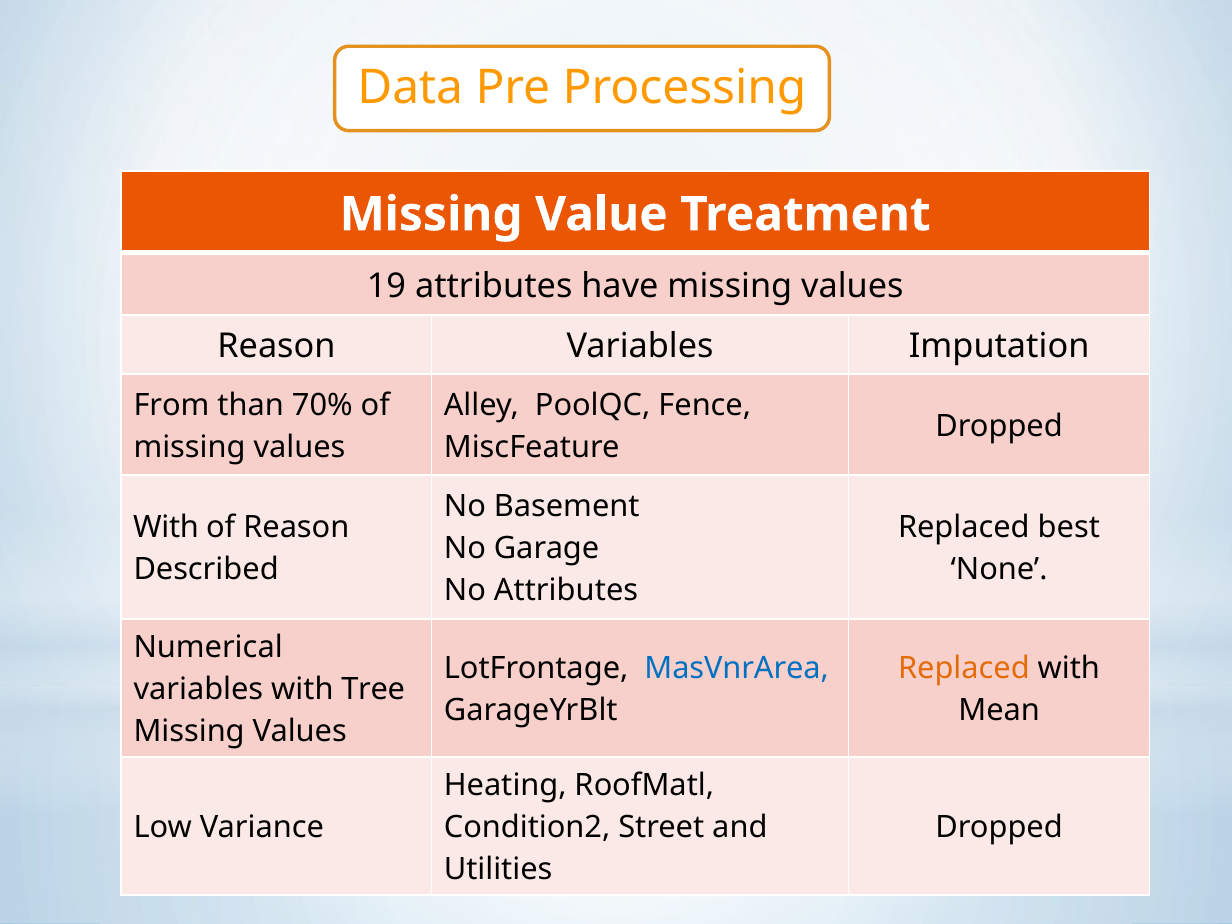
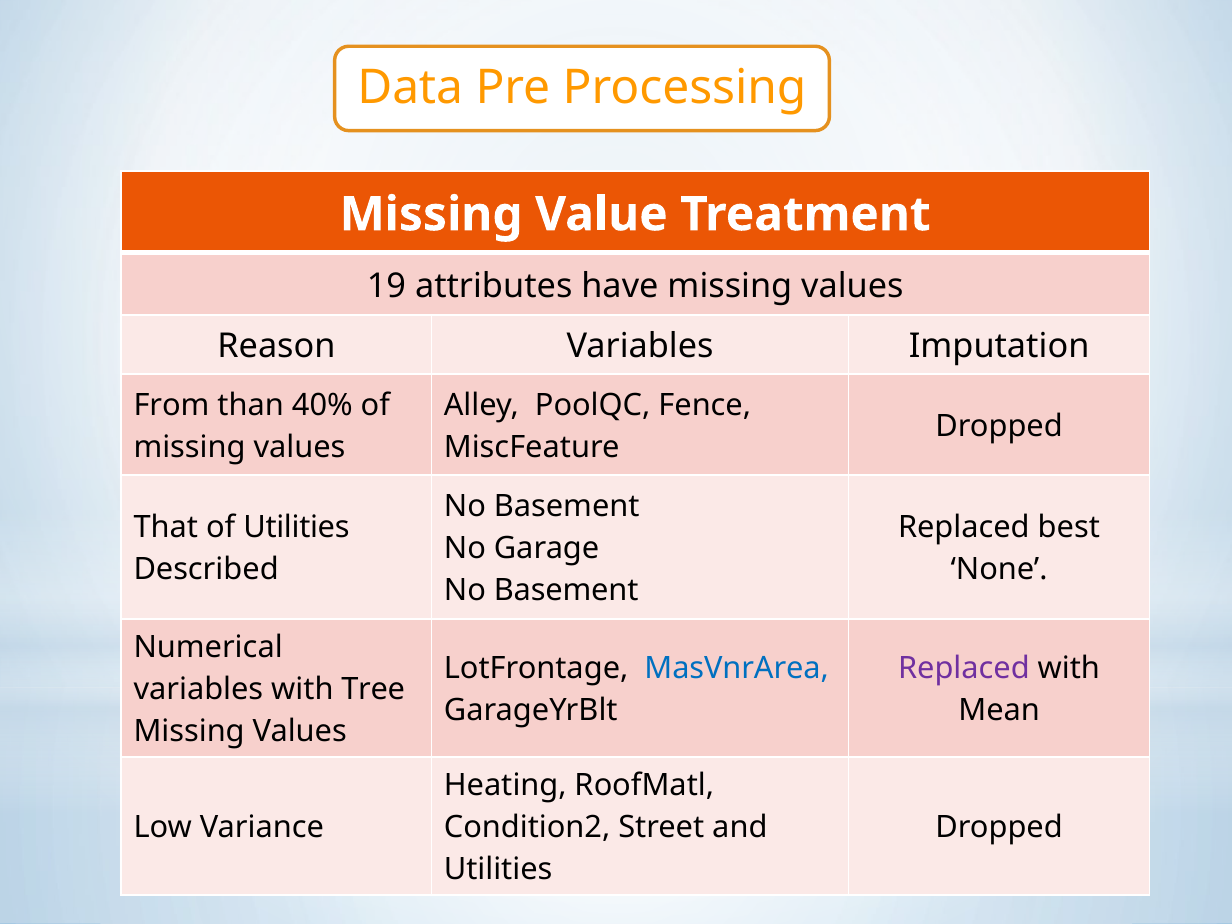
70%: 70% -> 40% (322, 405)
With: With -> That (166, 528)
of Reason: Reason -> Utilities (296, 528)
Attributes: Attributes -> Basement (566, 590)
Replaced colour: orange -> purple (964, 669)
